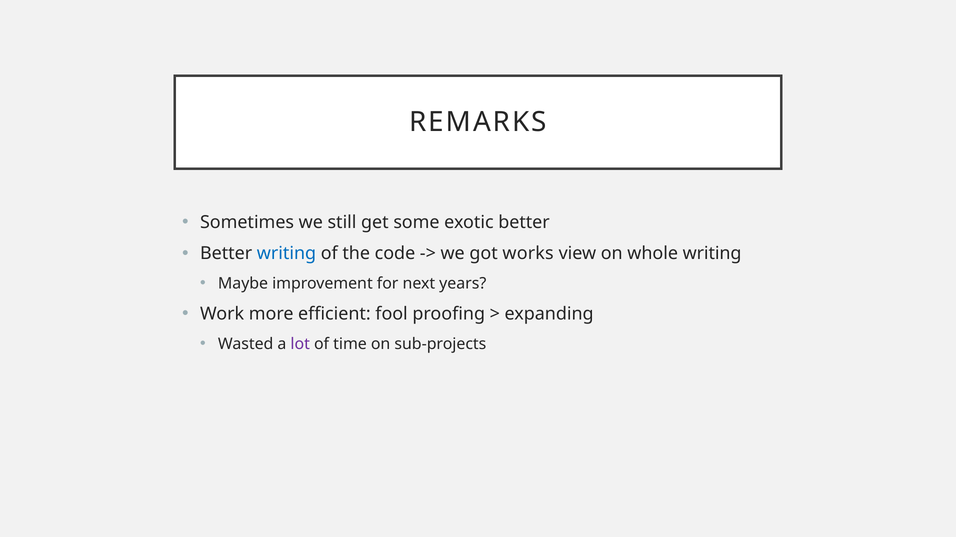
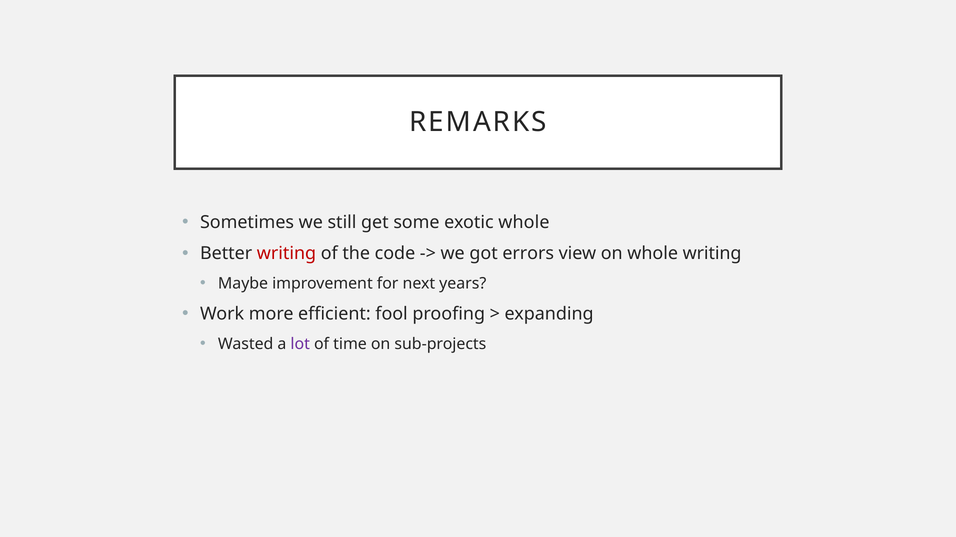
exotic better: better -> whole (524, 222)
writing colour: blue -> red (286, 254)
works: works -> errors (528, 254)
